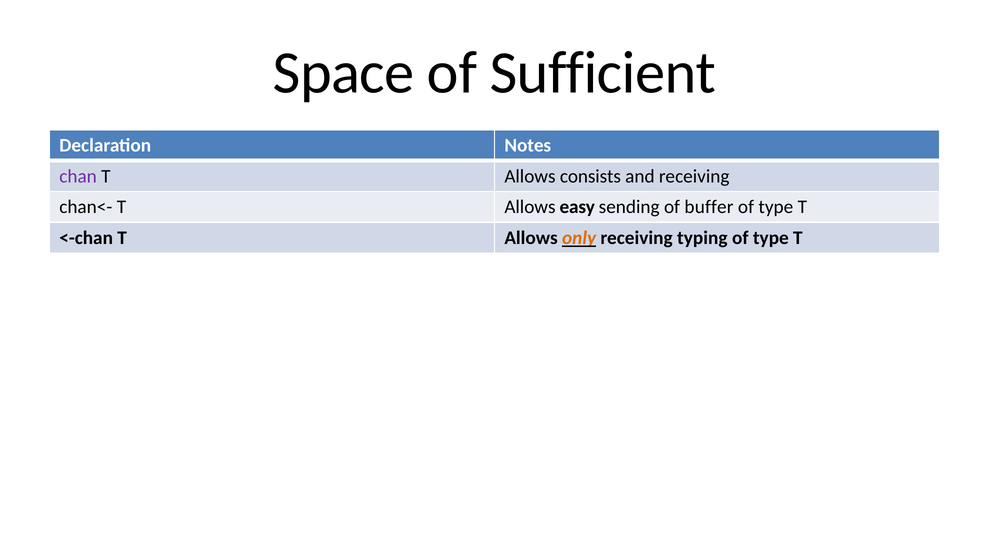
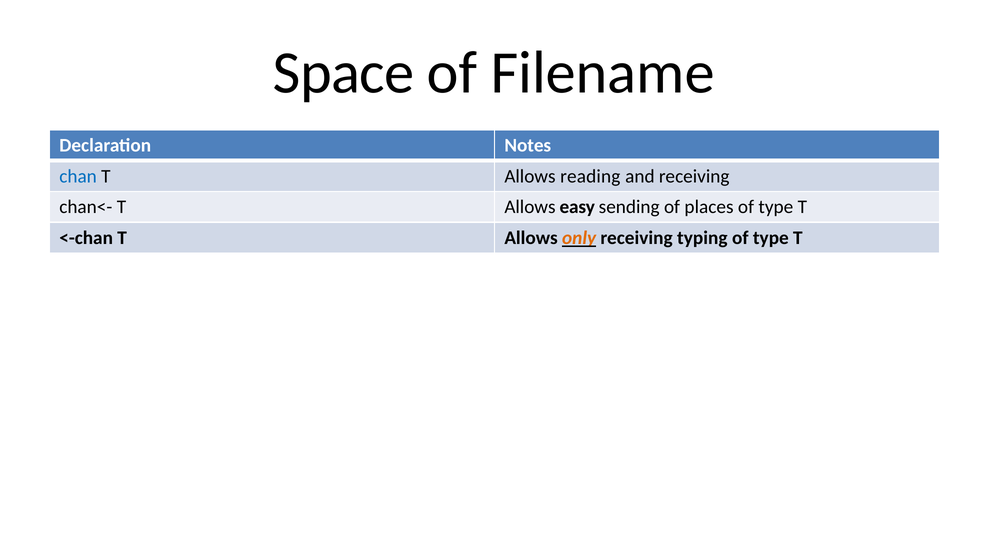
Sufficient: Sufficient -> Filename (603, 73)
chan colour: purple -> blue (78, 176)
consists: consists -> reading (590, 176)
buffer: buffer -> places (709, 207)
